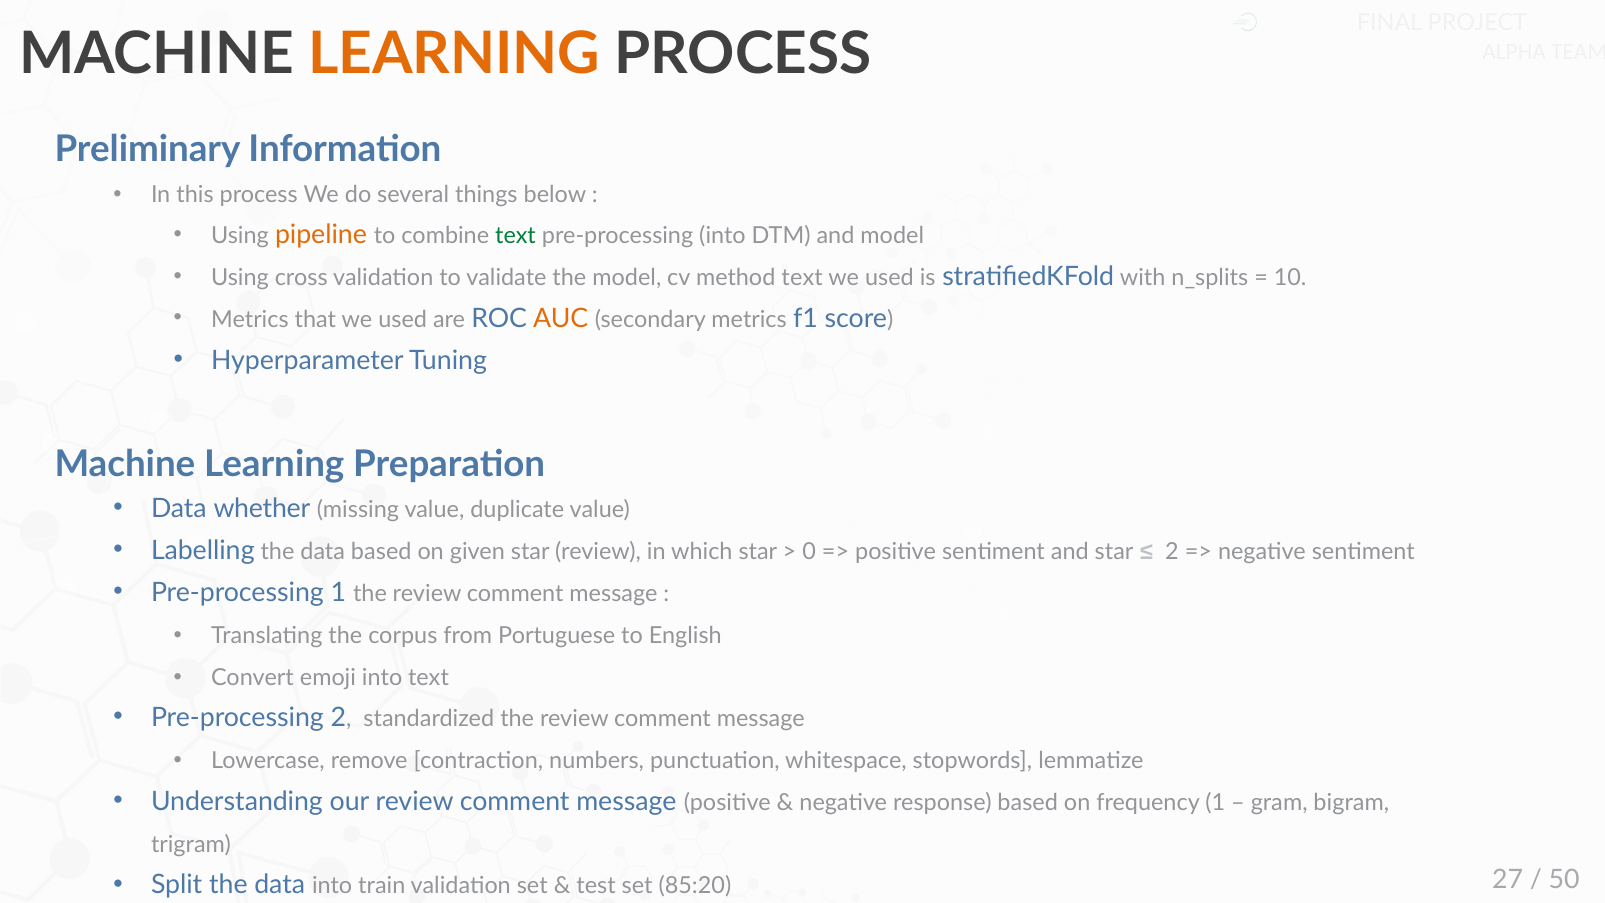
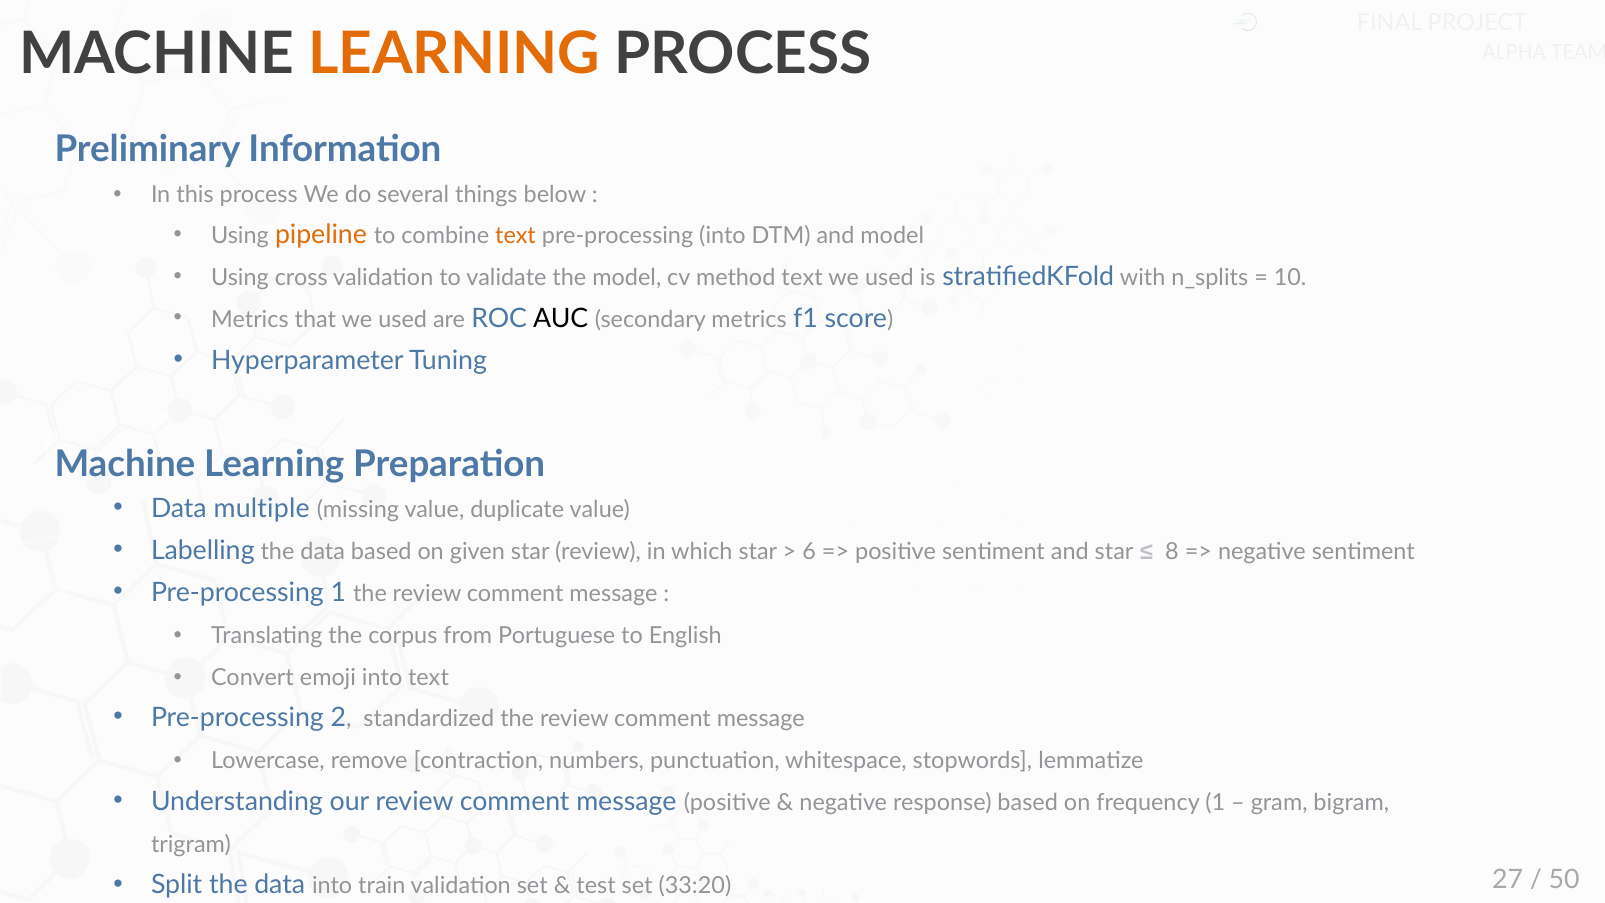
text colour: green -> orange (516, 236)
AUC colour: orange -> black (561, 319)
whether: whether -> multiple (262, 509)
0: 0 -> 6 (809, 551)
2: 2 -> 8 (1172, 551)
85:20: 85:20 -> 33:20 (695, 886)
